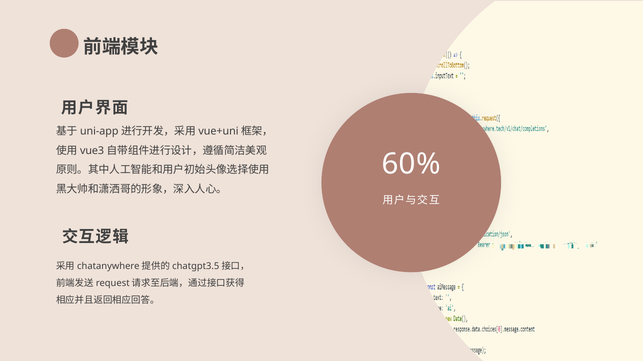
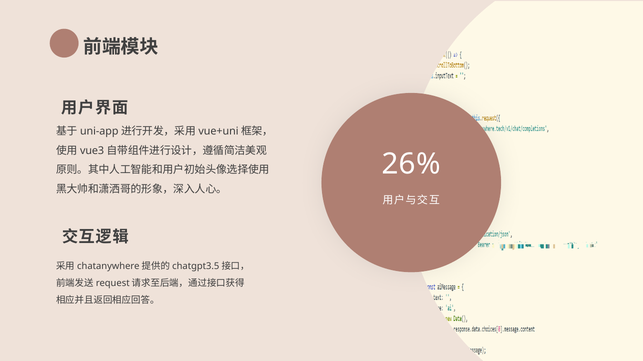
60%: 60% -> 26% (411, 164)
